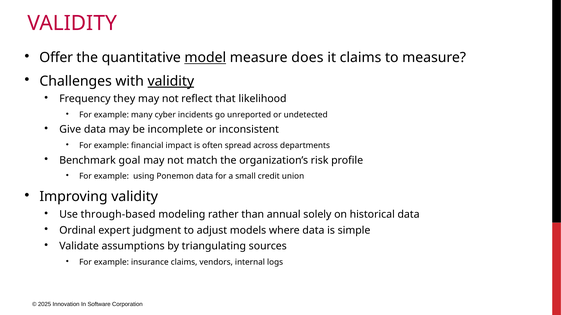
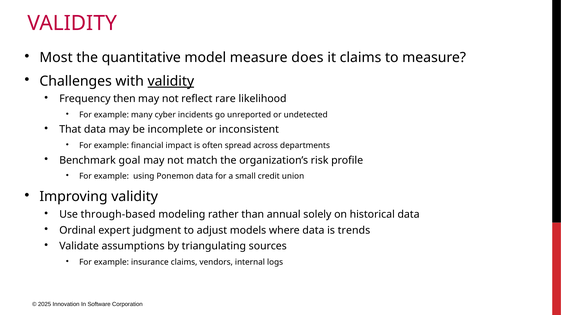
Offer: Offer -> Most (56, 58)
model underline: present -> none (205, 58)
they: they -> then (124, 99)
that: that -> rare (225, 99)
Give: Give -> That (70, 130)
simple: simple -> trends (354, 231)
